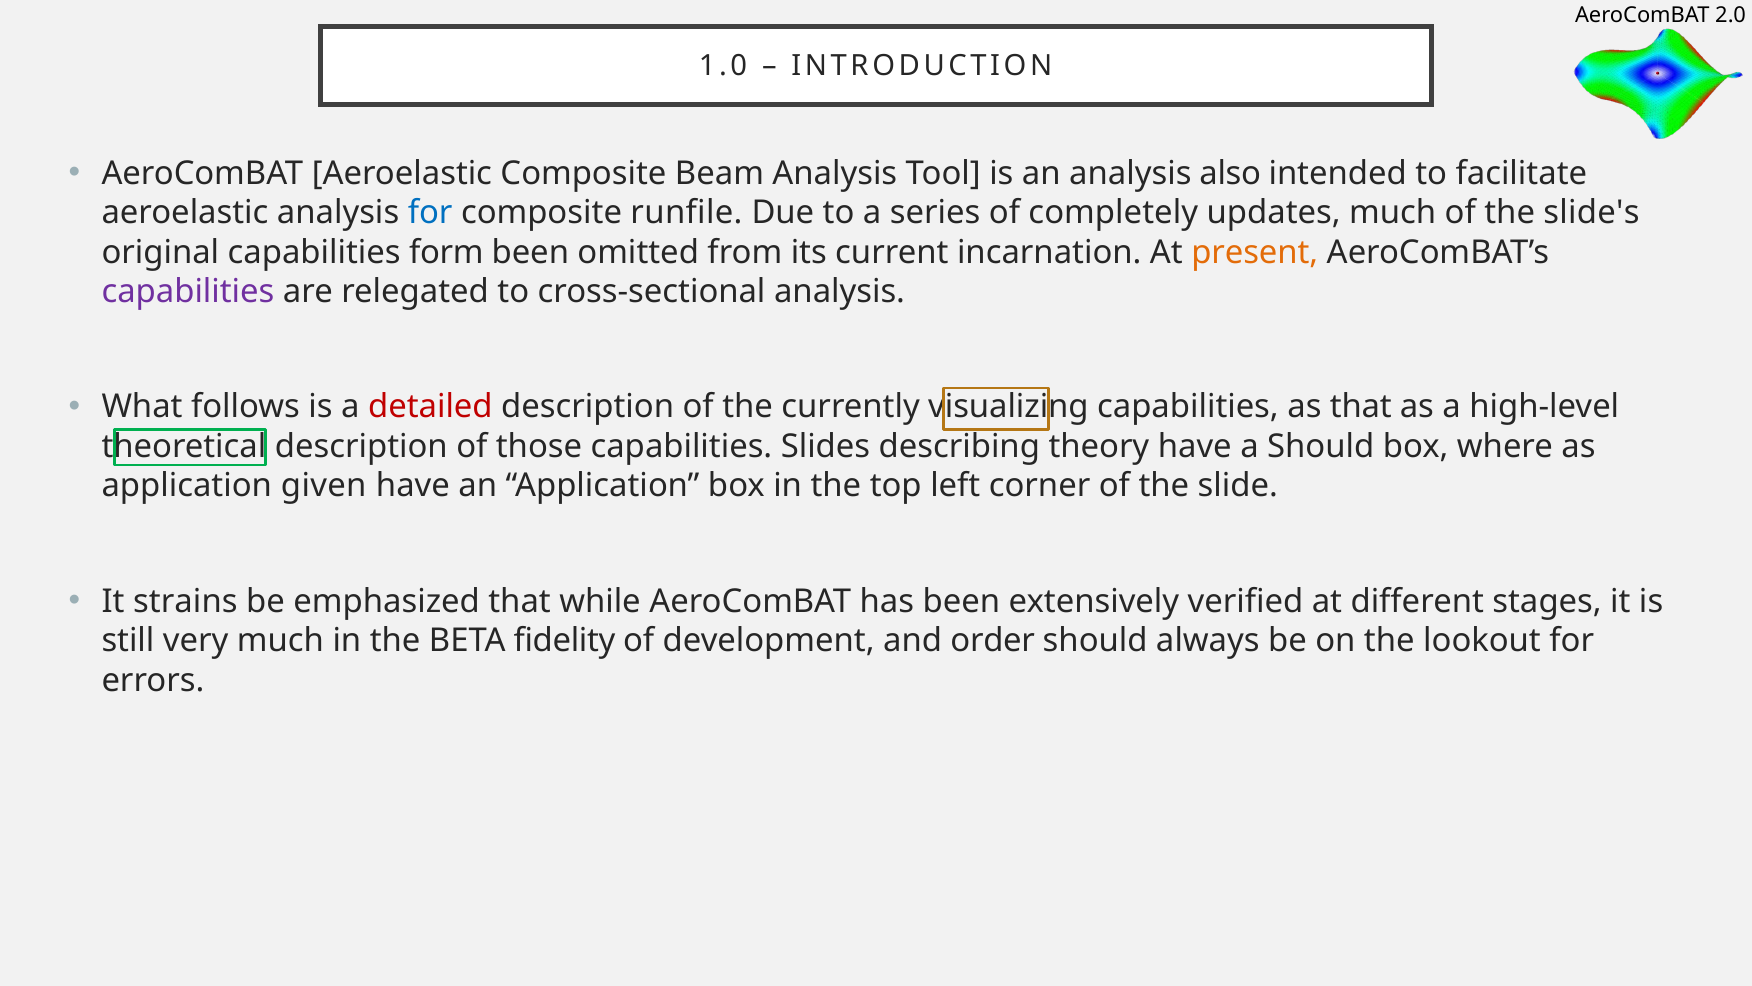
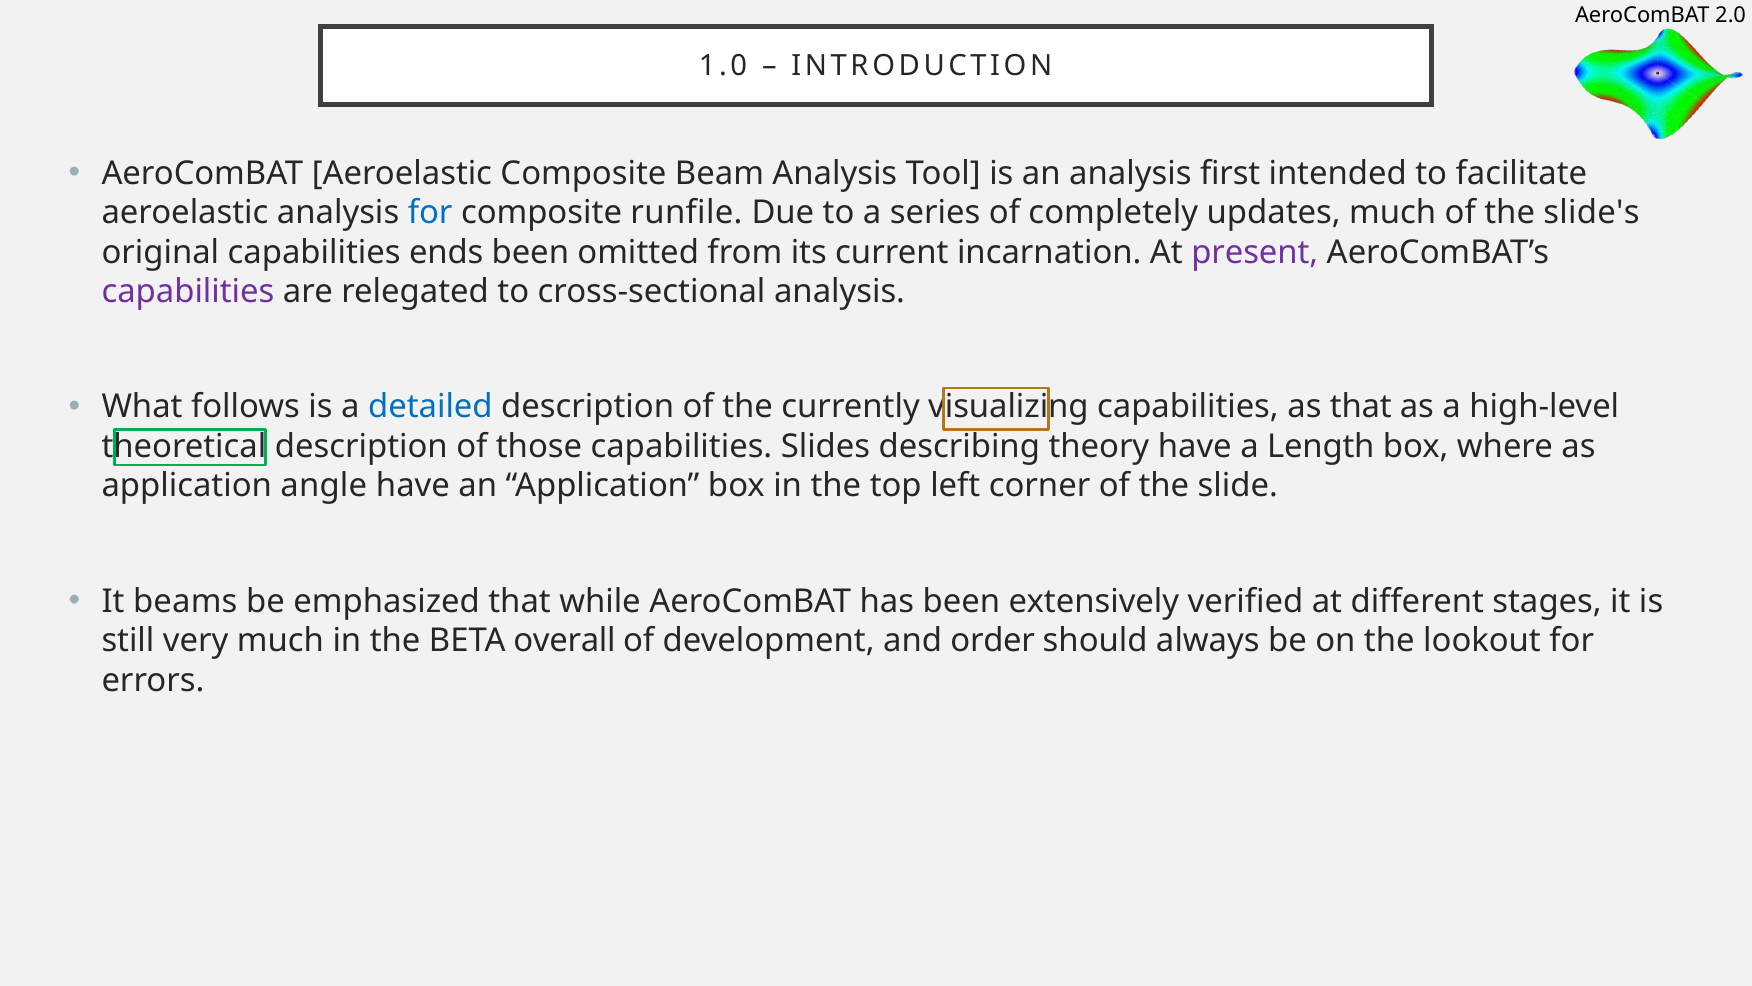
also: also -> first (1230, 173)
form: form -> ends (446, 252)
present colour: orange -> purple (1255, 252)
detailed colour: red -> blue (430, 407)
a Should: Should -> Length (1321, 446)
given: given -> angle (324, 486)
strains: strains -> beams (185, 601)
fidelity: fidelity -> overall (564, 641)
